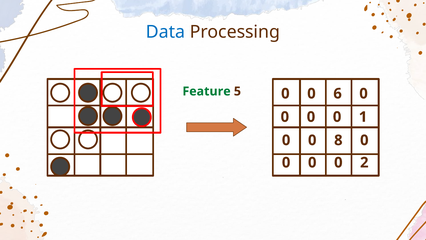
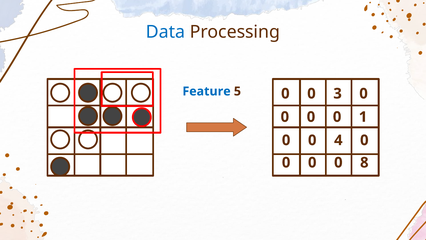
Feature colour: green -> blue (207, 91)
6: 6 -> 3 (338, 93)
8: 8 -> 4 (338, 140)
2: 2 -> 8 (364, 162)
